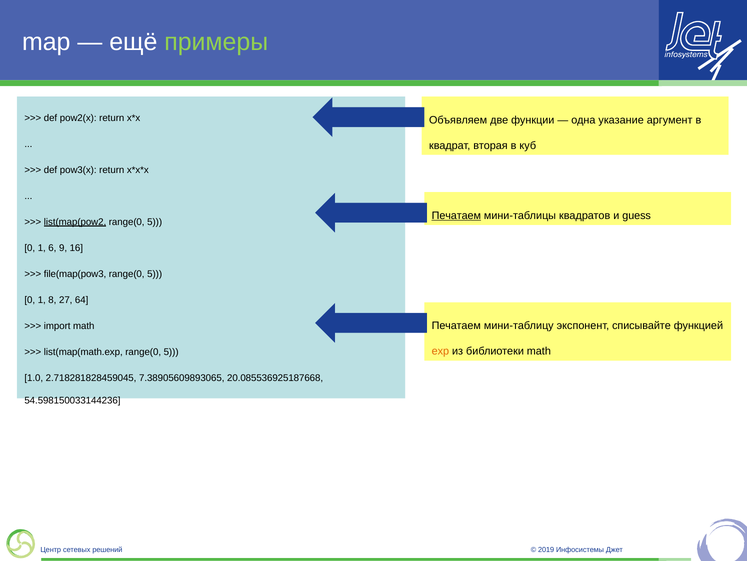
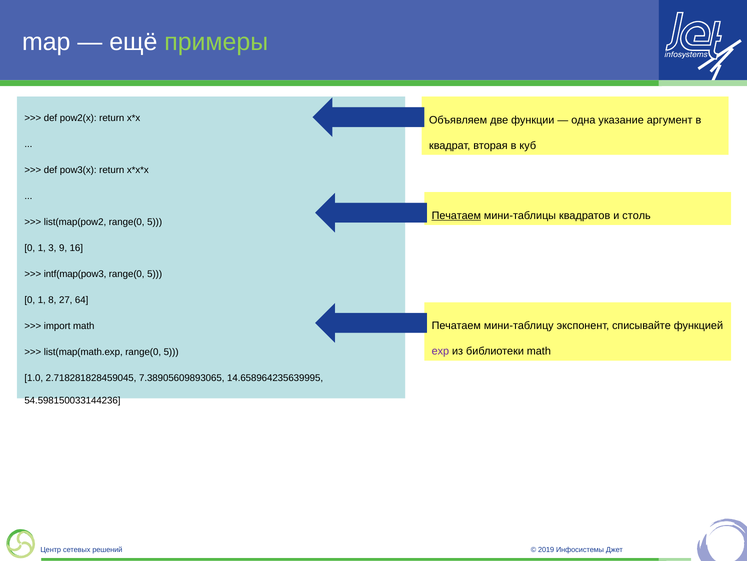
guess: guess -> столь (637, 215)
list(map(pow2 underline: present -> none (75, 222)
6: 6 -> 3 (52, 248)
file(map(pow3: file(map(pow3 -> intf(map(pow3 (75, 274)
exp colour: orange -> purple (440, 351)
20.085536925187668: 20.085536925187668 -> 14.658964235639995 (275, 377)
